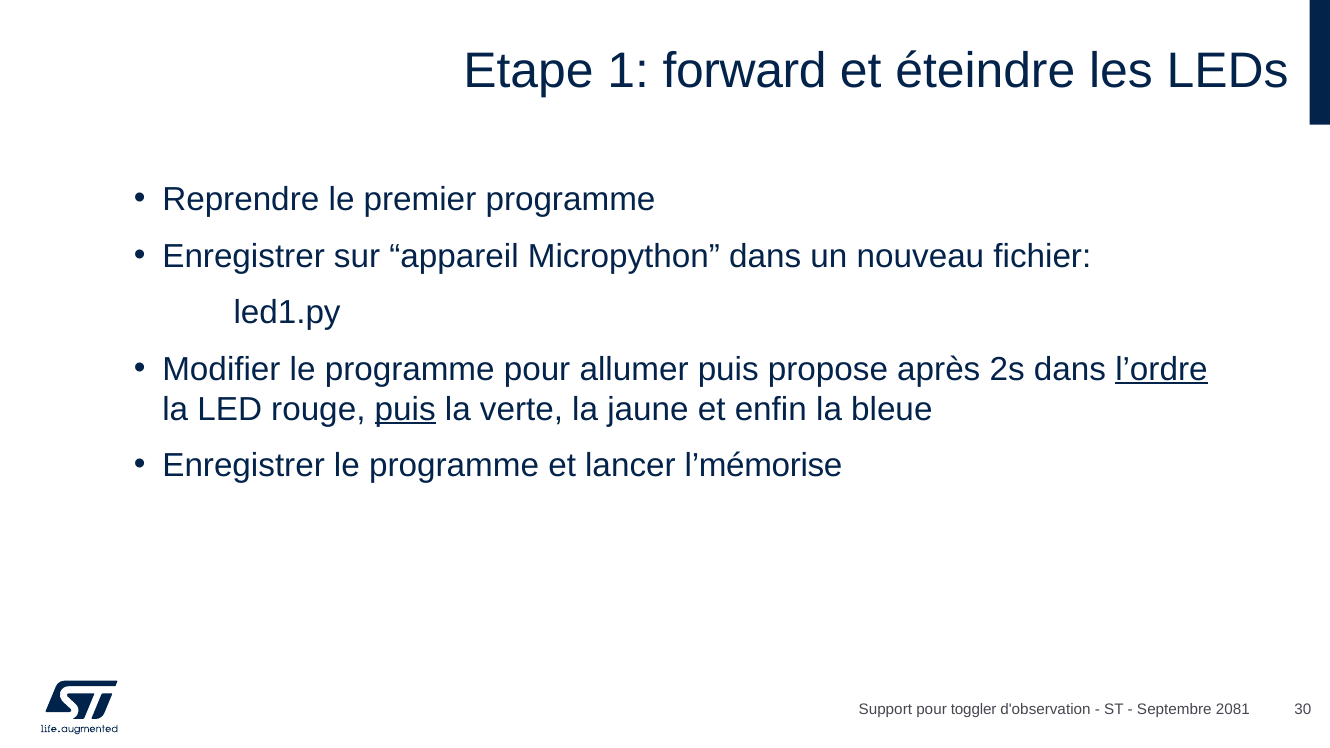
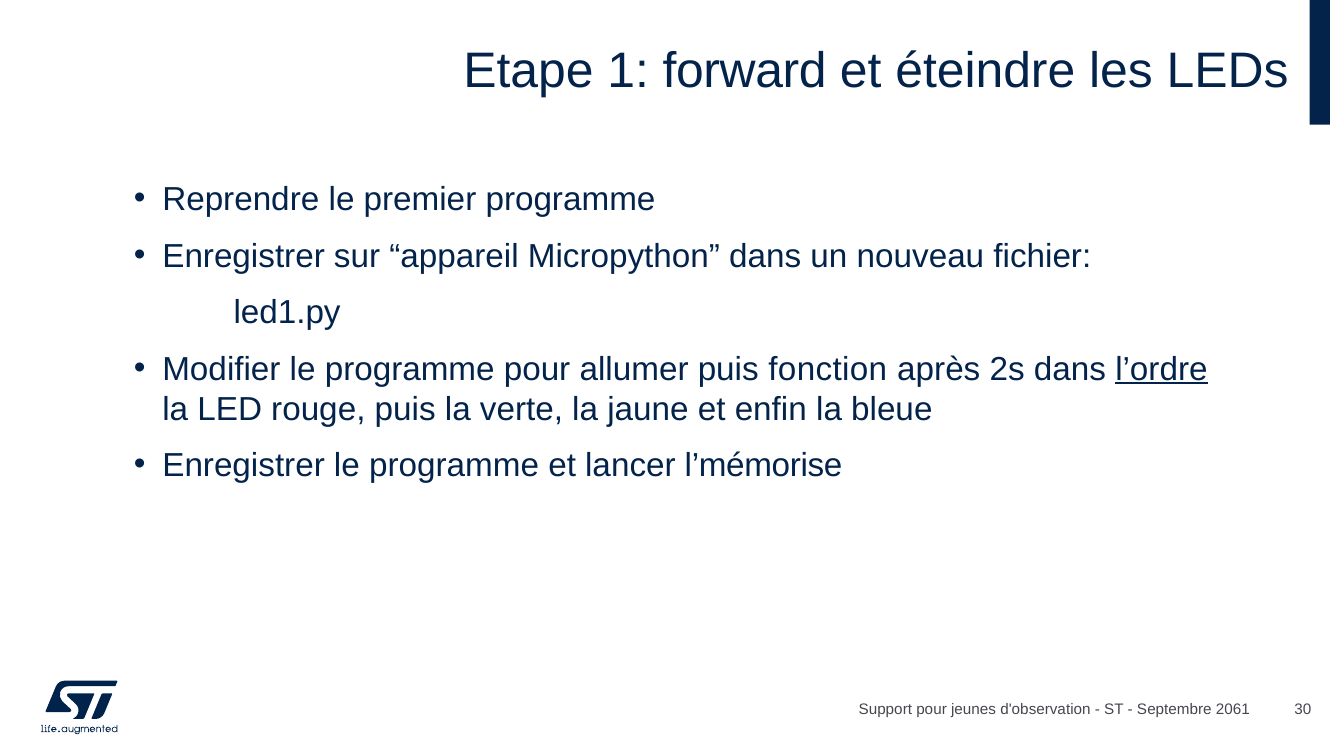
propose: propose -> fonction (828, 369)
puis underline: present -> none (405, 409)
toggler: toggler -> jeunes (974, 709)
2081: 2081 -> 2061 (1233, 709)
